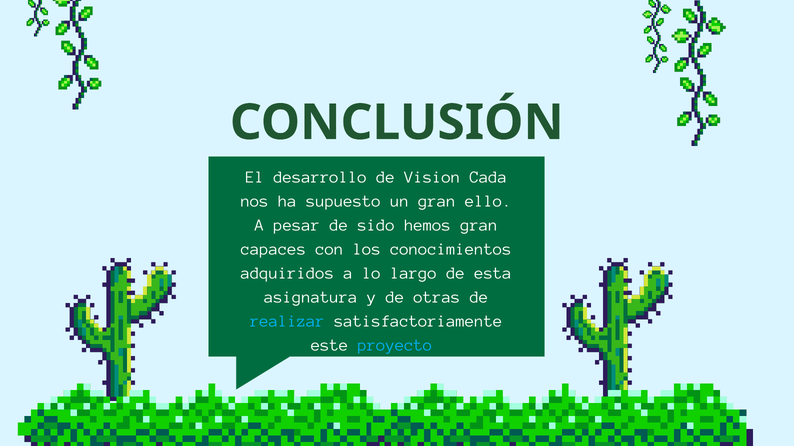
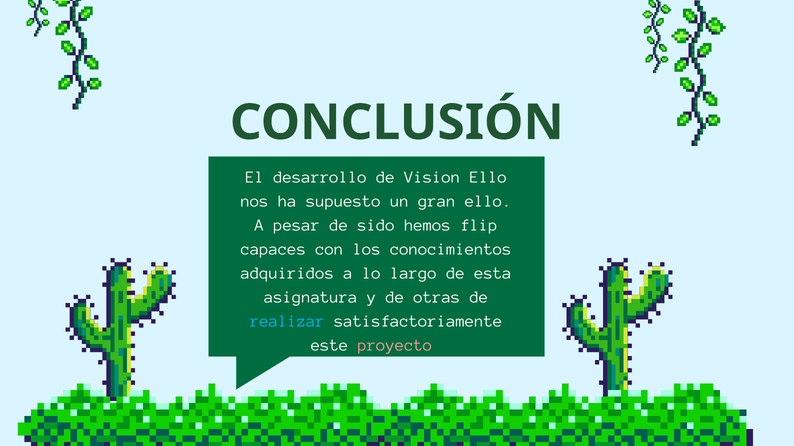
Vision Cada: Cada -> Ello (489, 178)
hemos gran: gran -> flip (479, 226)
proyecto colour: light blue -> pink (395, 345)
